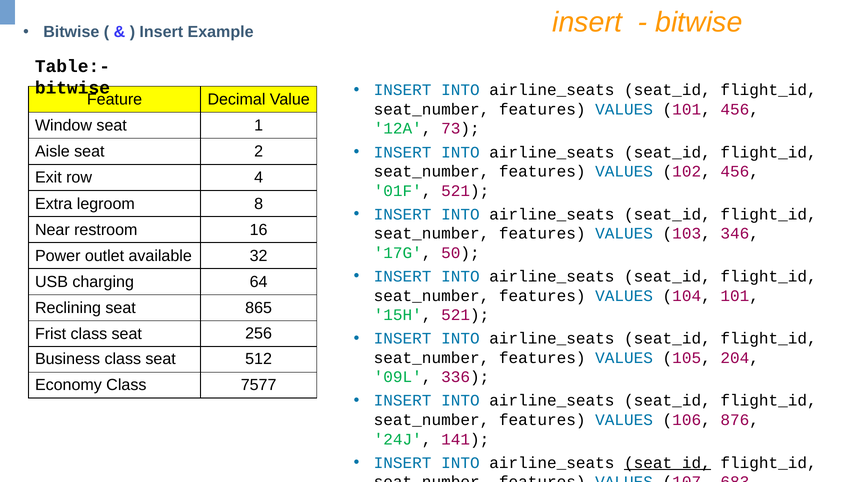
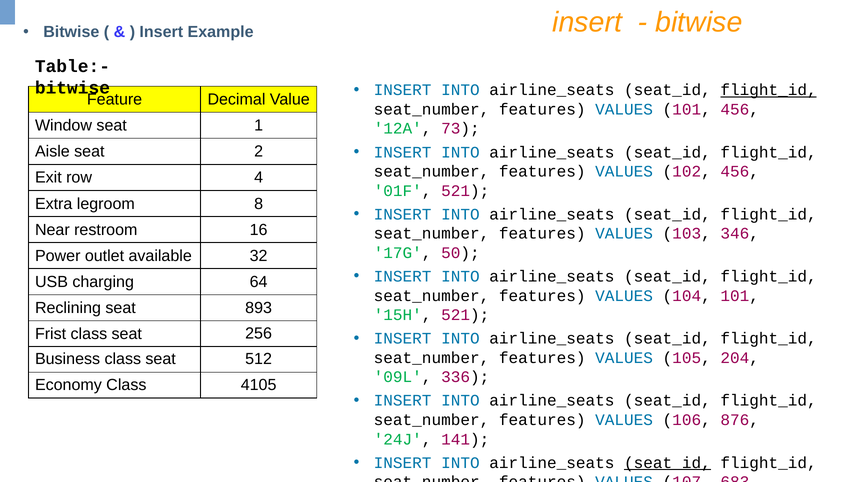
flight_id underline: none -> present (769, 90)
865: 865 -> 893 (259, 308)
7577: 7577 -> 4105 (259, 384)
